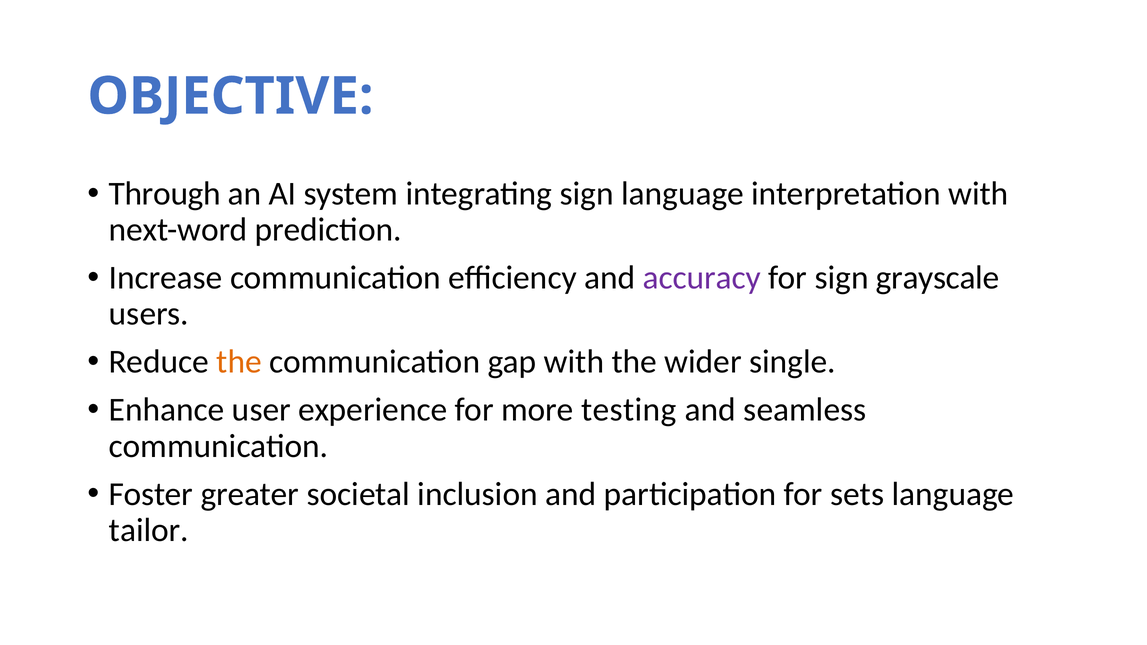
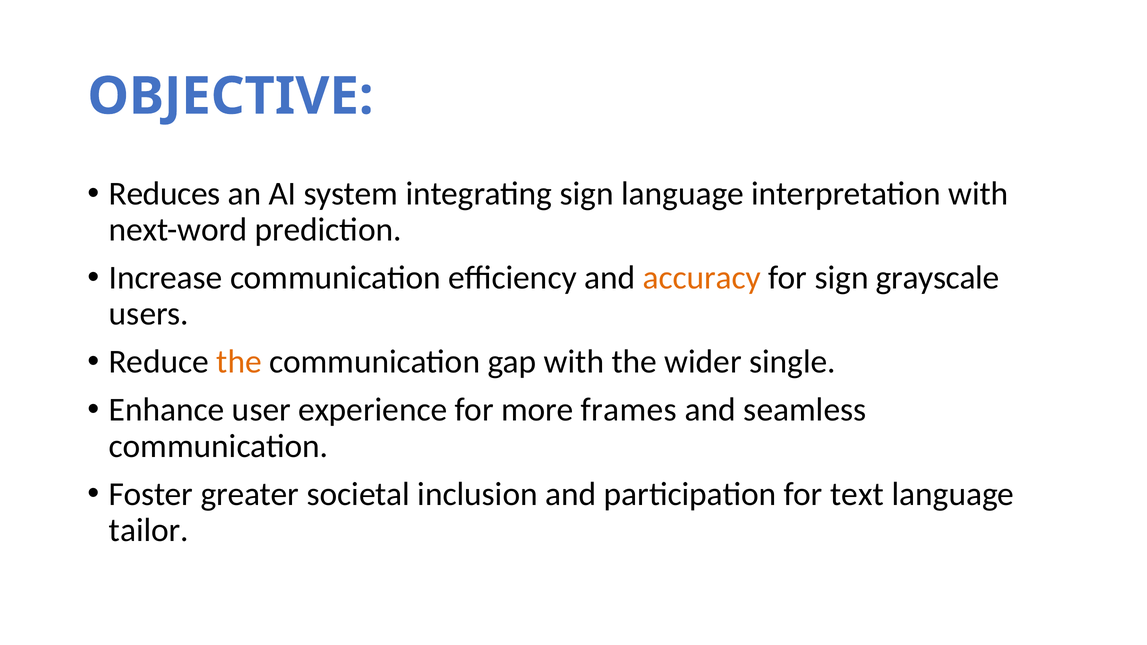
Through: Through -> Reduces (165, 194)
accuracy colour: purple -> orange (702, 278)
testing: testing -> frames (629, 410)
sets: sets -> text (857, 494)
